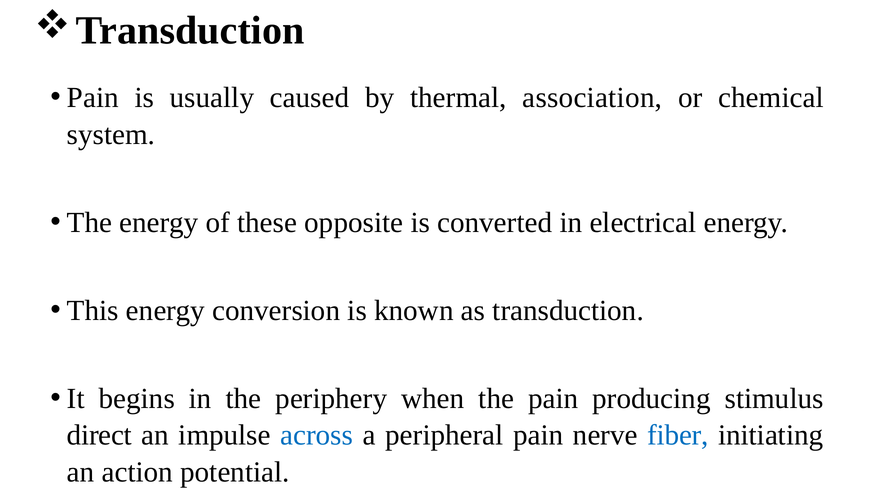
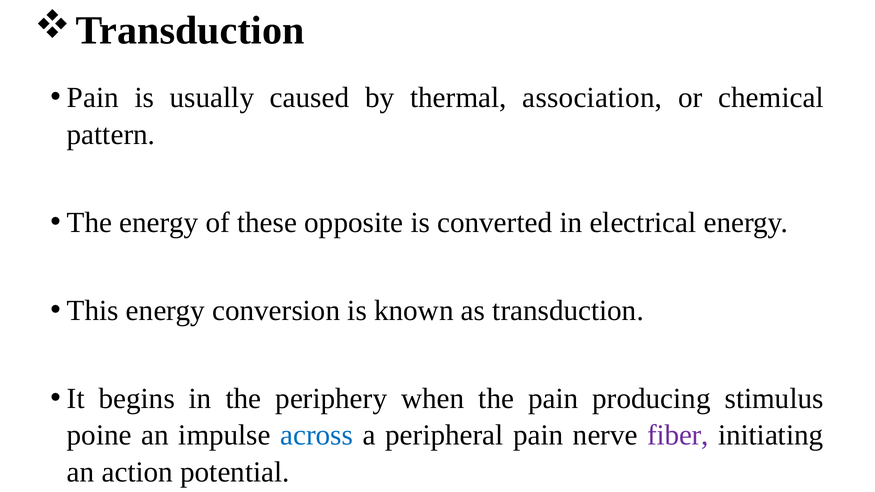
system: system -> pattern (111, 135)
direct: direct -> poine (99, 436)
fiber colour: blue -> purple (678, 436)
